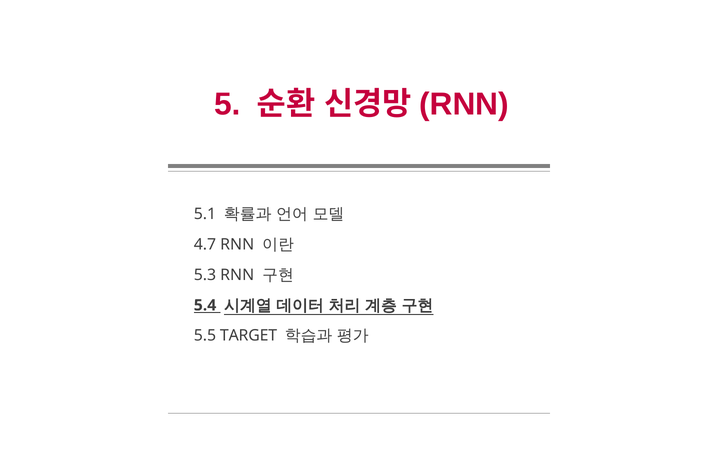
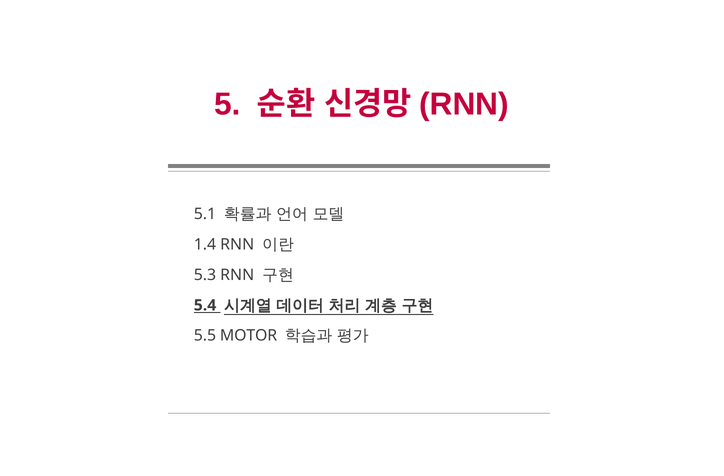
4.7: 4.7 -> 1.4 (205, 244)
TARGET: TARGET -> MOTOR (249, 335)
